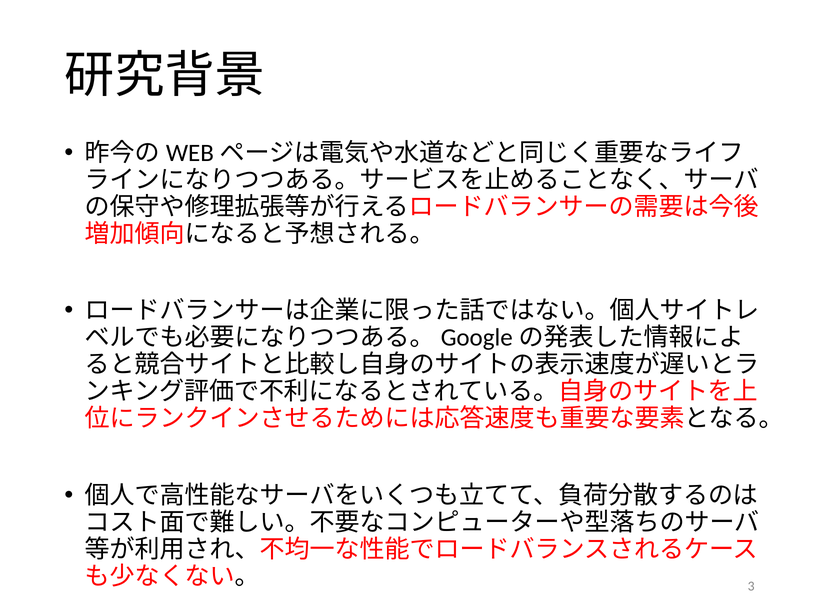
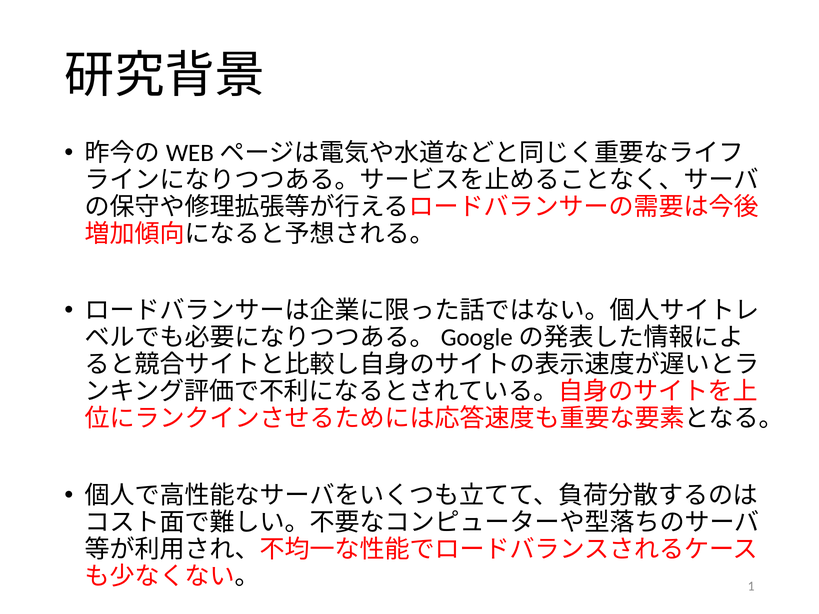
3: 3 -> 1 (751, 586)
